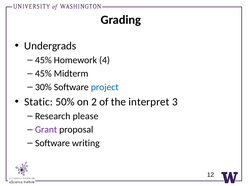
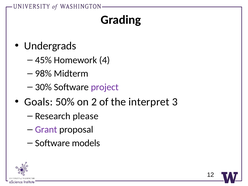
45%: 45% -> 98% (43, 74)
project colour: blue -> purple (105, 87)
Static: Static -> Goals (39, 102)
writing: writing -> models (86, 143)
